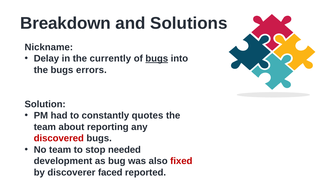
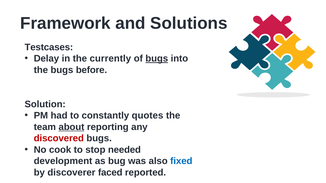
Breakdown: Breakdown -> Framework (65, 23)
Nickname: Nickname -> Testcases (49, 47)
errors: errors -> before (91, 70)
about underline: none -> present (71, 127)
No team: team -> cook (60, 150)
fixed colour: red -> blue (181, 161)
